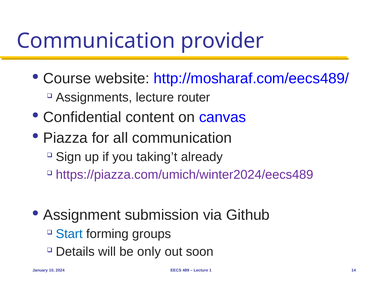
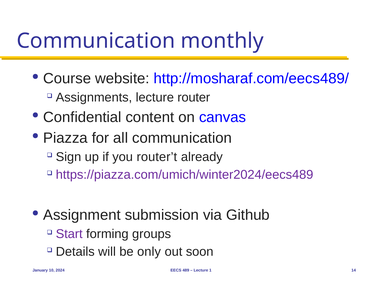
provider: provider -> monthly (222, 41)
taking’t: taking’t -> router’t (157, 157)
Start colour: blue -> purple (69, 234)
